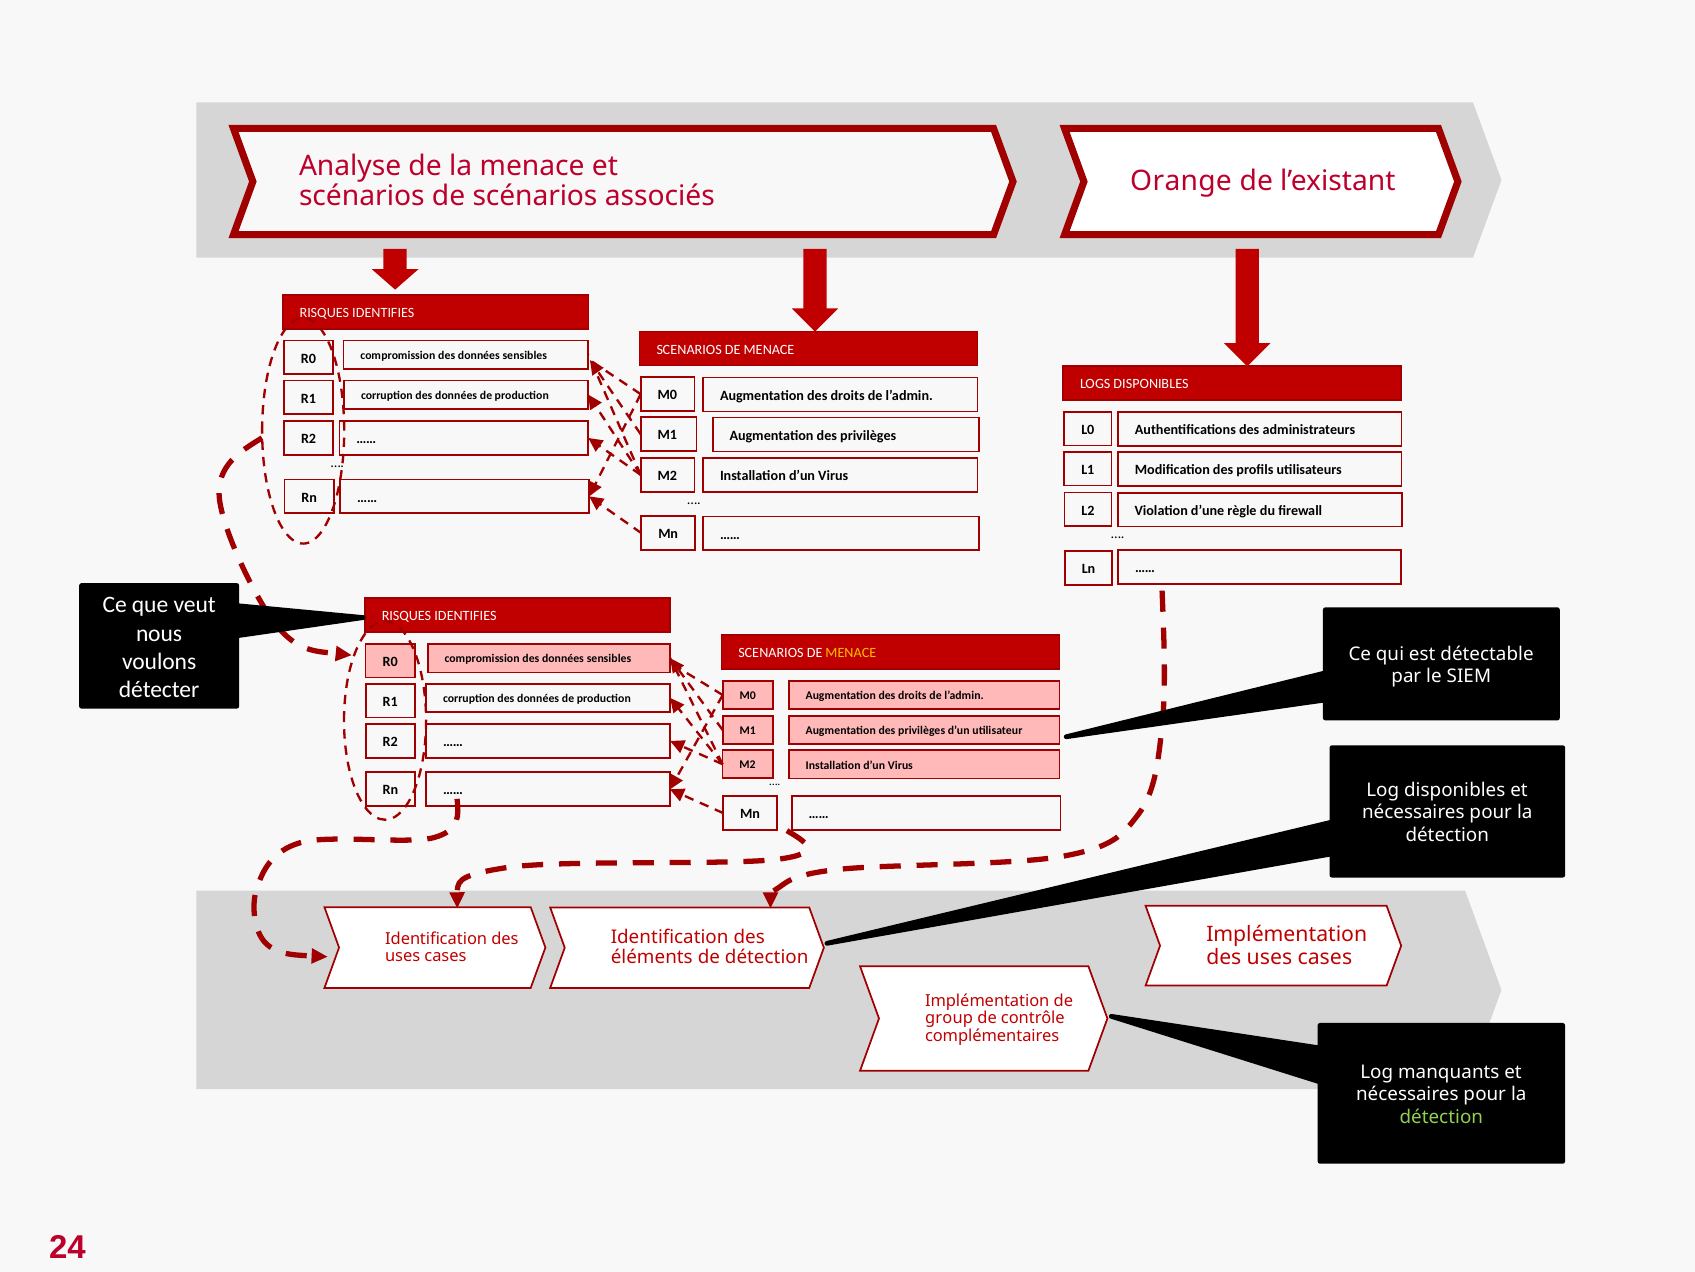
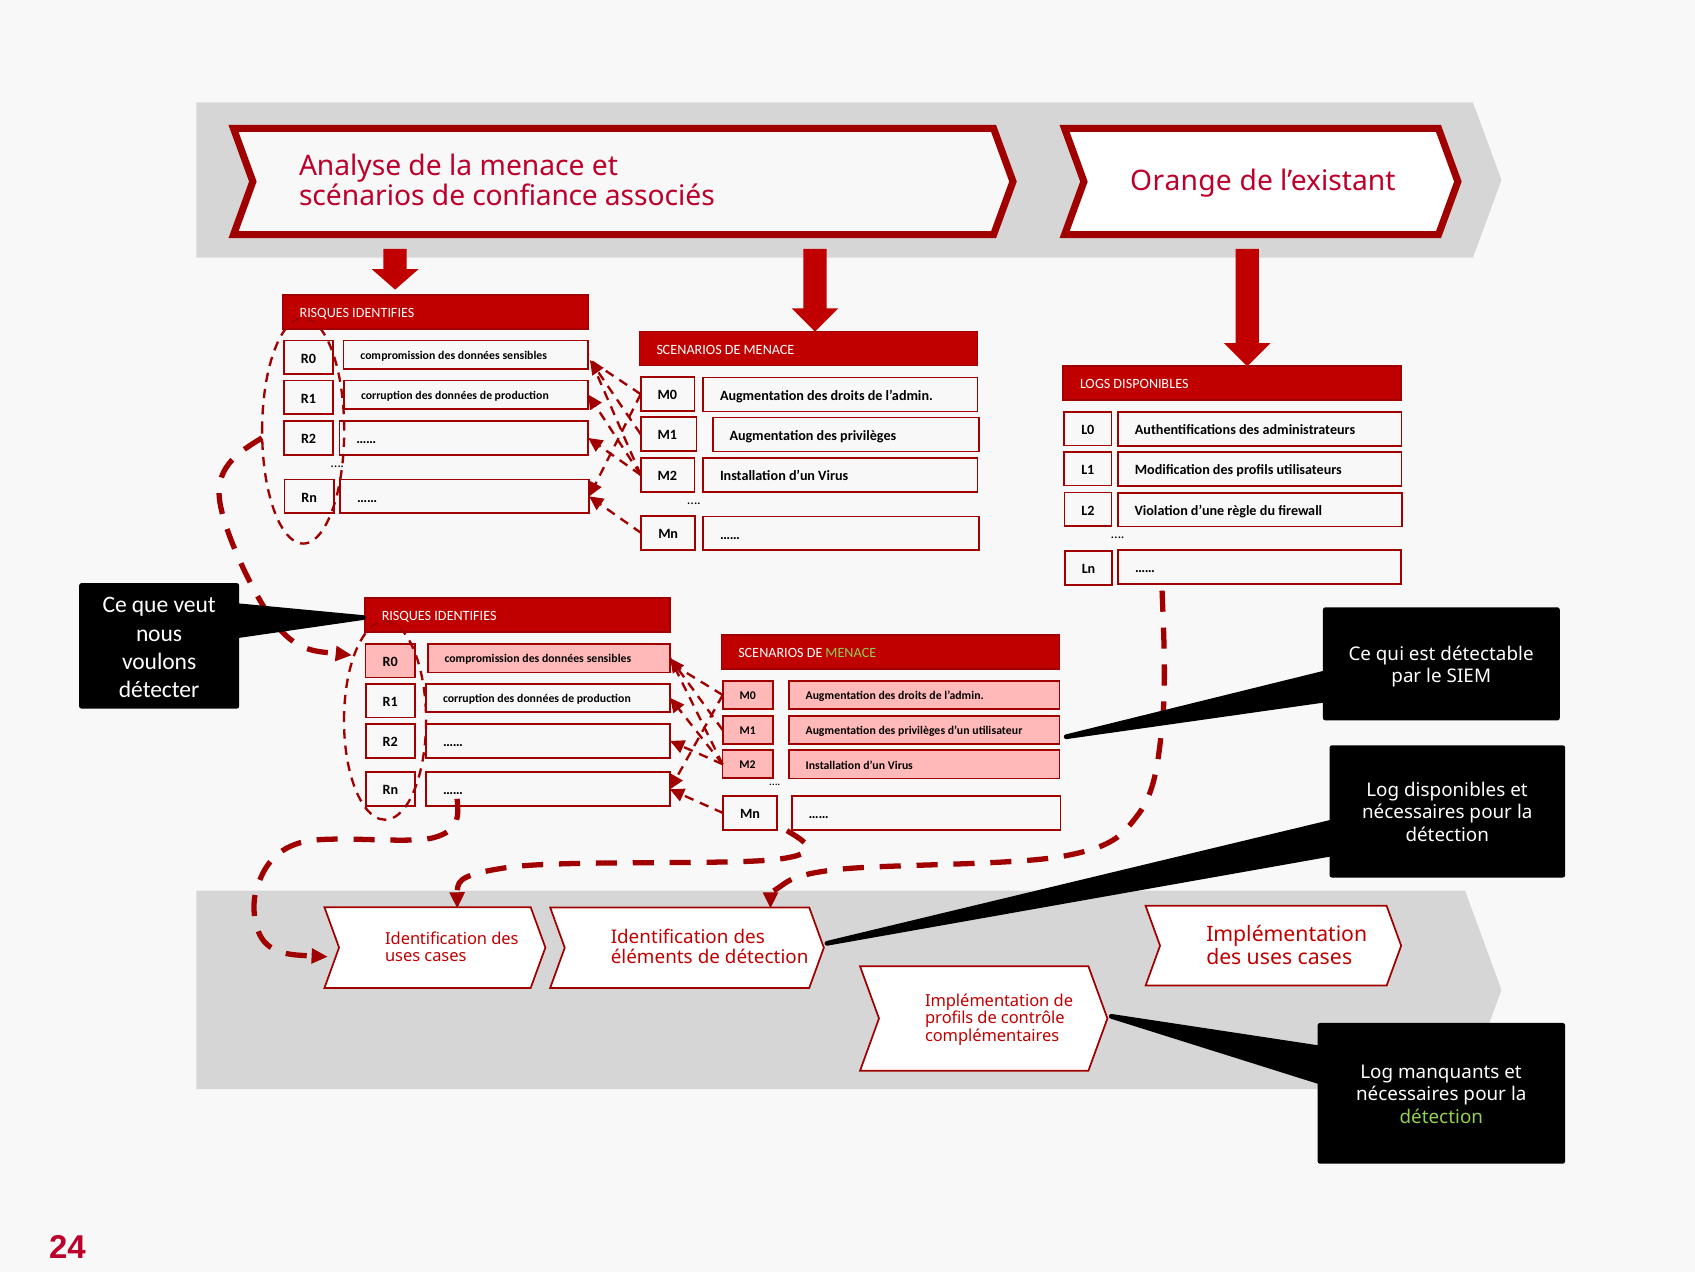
de scénarios: scénarios -> confiance (535, 197)
MENACE colour: yellow -> light green (851, 653)
group: group -> profils (949, 1018)
